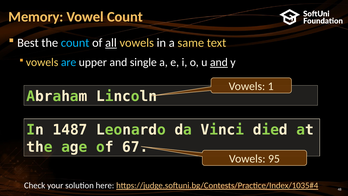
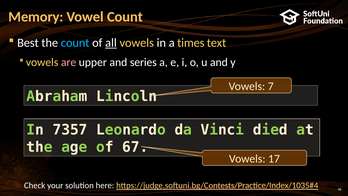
same: same -> times (191, 43)
are colour: light blue -> pink (69, 62)
single: single -> series (143, 62)
and underline: present -> none (219, 62)
1: 1 -> 7 (271, 86)
1487: 1487 -> 7357 (70, 130)
95: 95 -> 17 (274, 159)
